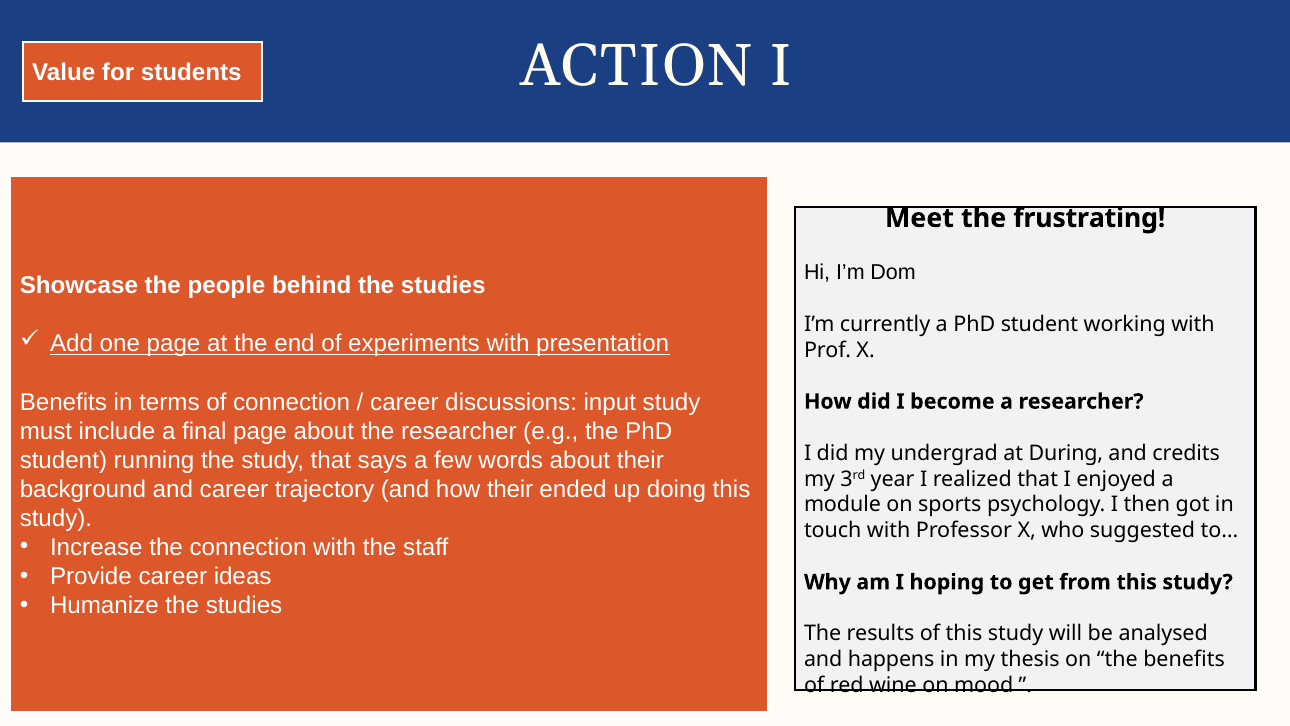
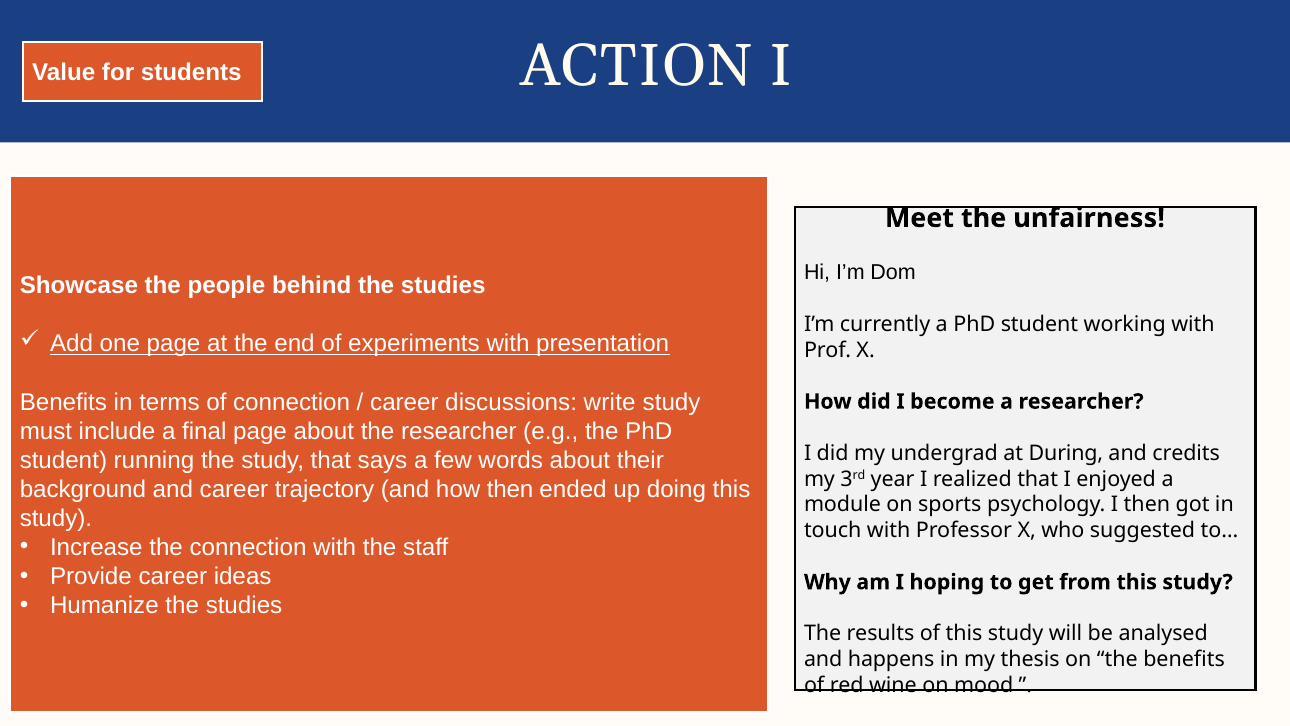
frustrating: frustrating -> unfairness (1089, 218)
input: input -> write (610, 402)
how their: their -> then (510, 489)
